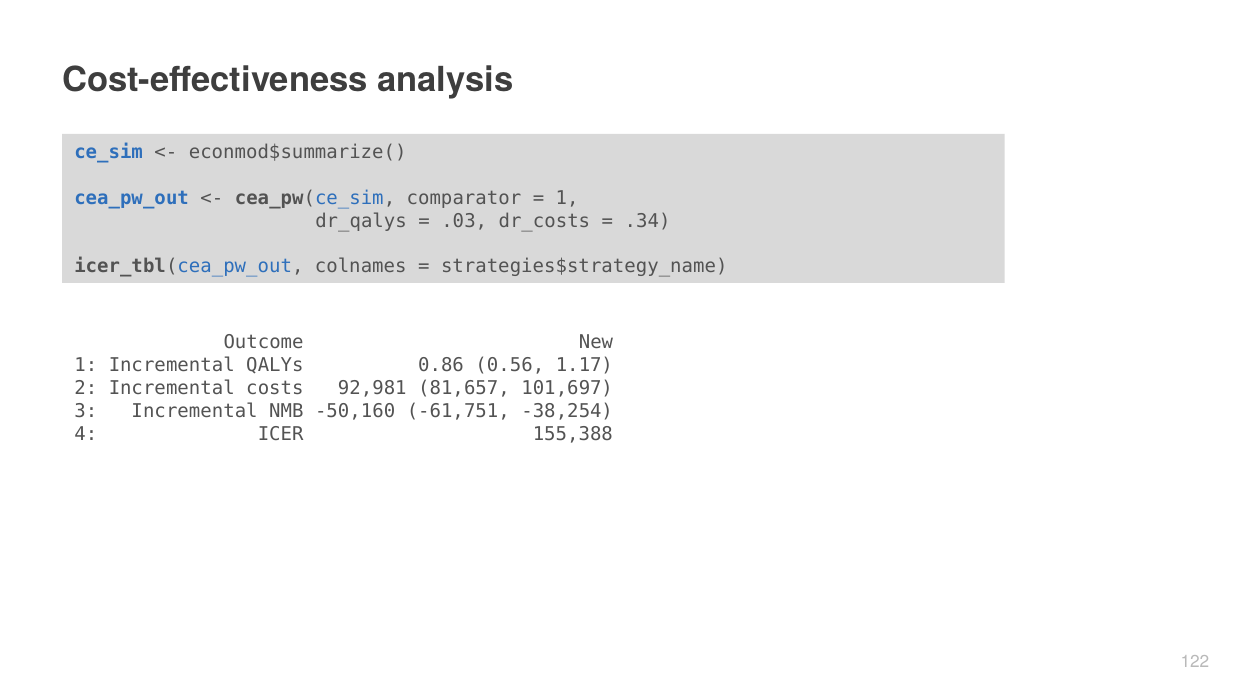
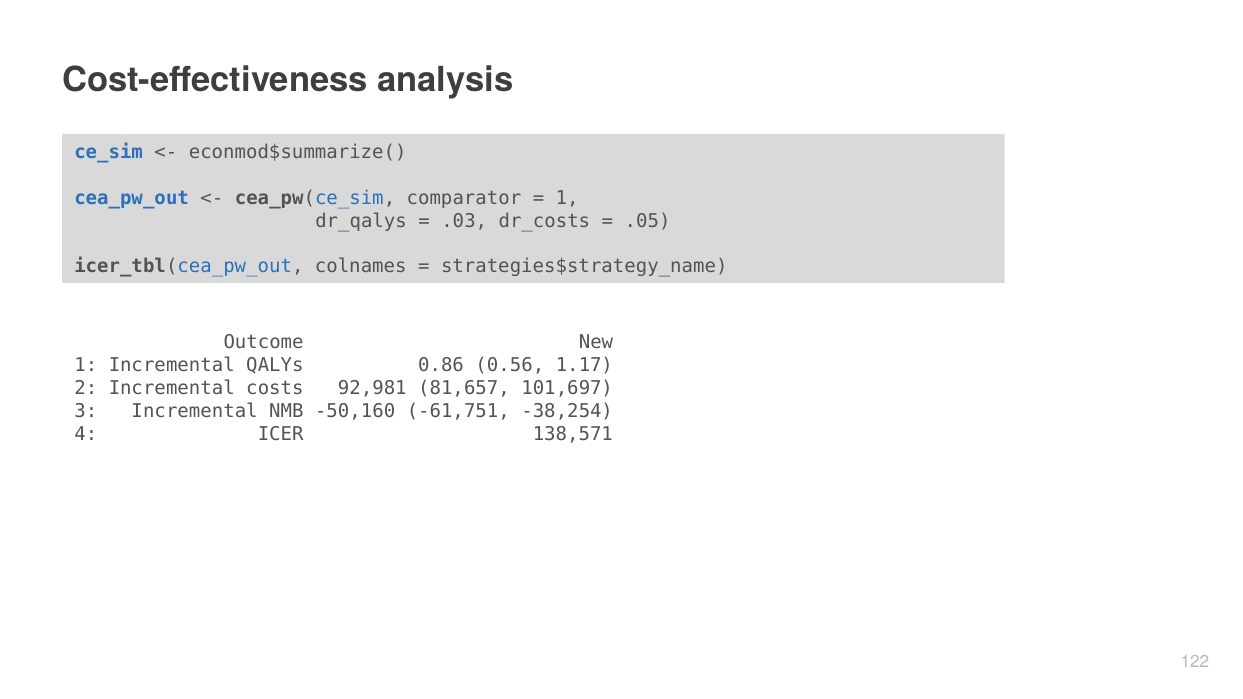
.34: .34 -> .05 (648, 221)
155,388: 155,388 -> 138,571 (573, 434)
